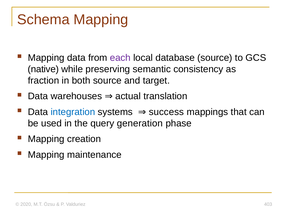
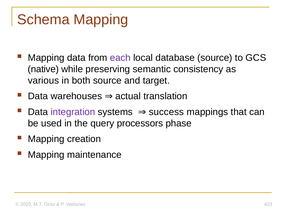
fraction: fraction -> various (43, 81)
integration colour: blue -> purple (73, 112)
generation: generation -> processors (140, 124)
